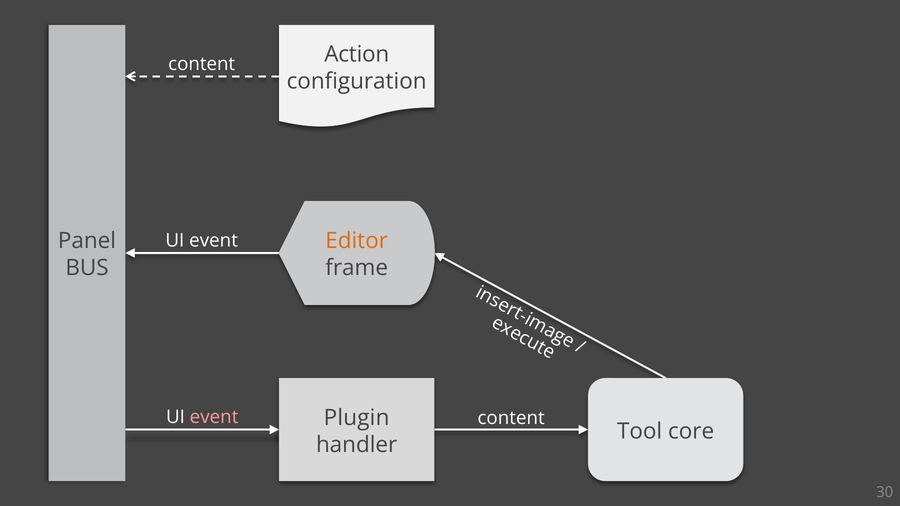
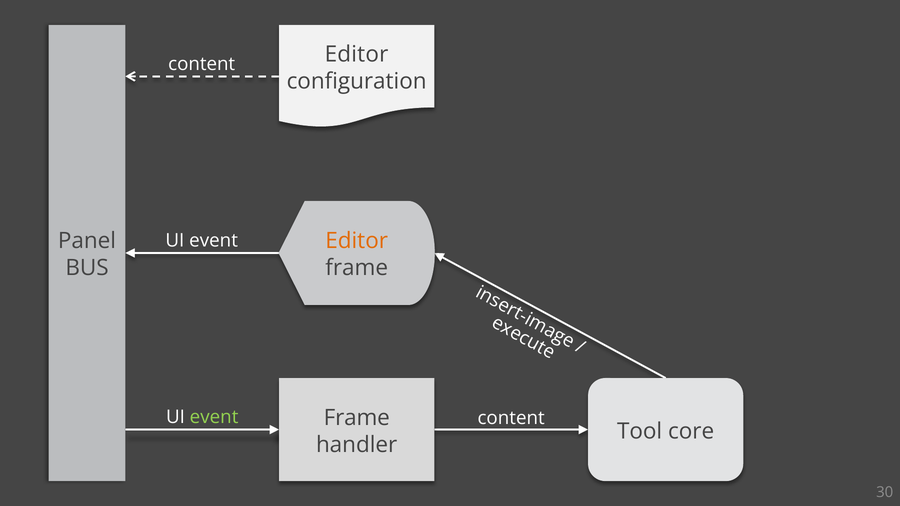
Action: Action -> Editor (357, 54)
Plugin: Plugin -> Frame (357, 418)
event colour: pink -> light green (214, 417)
